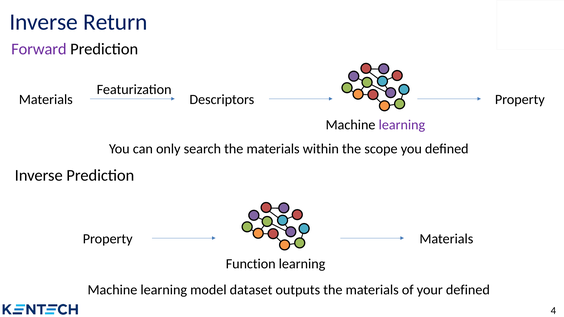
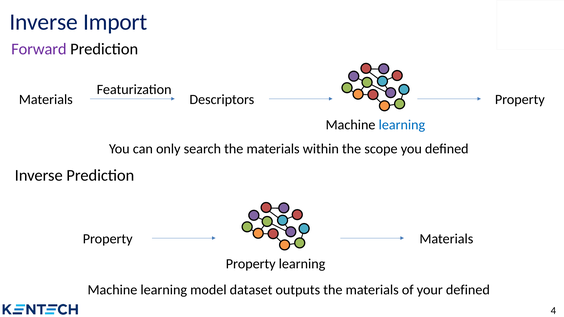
Return: Return -> Import (115, 22)
learning colour: purple -> blue (402, 125)
Function: Function -> Property (251, 264)
